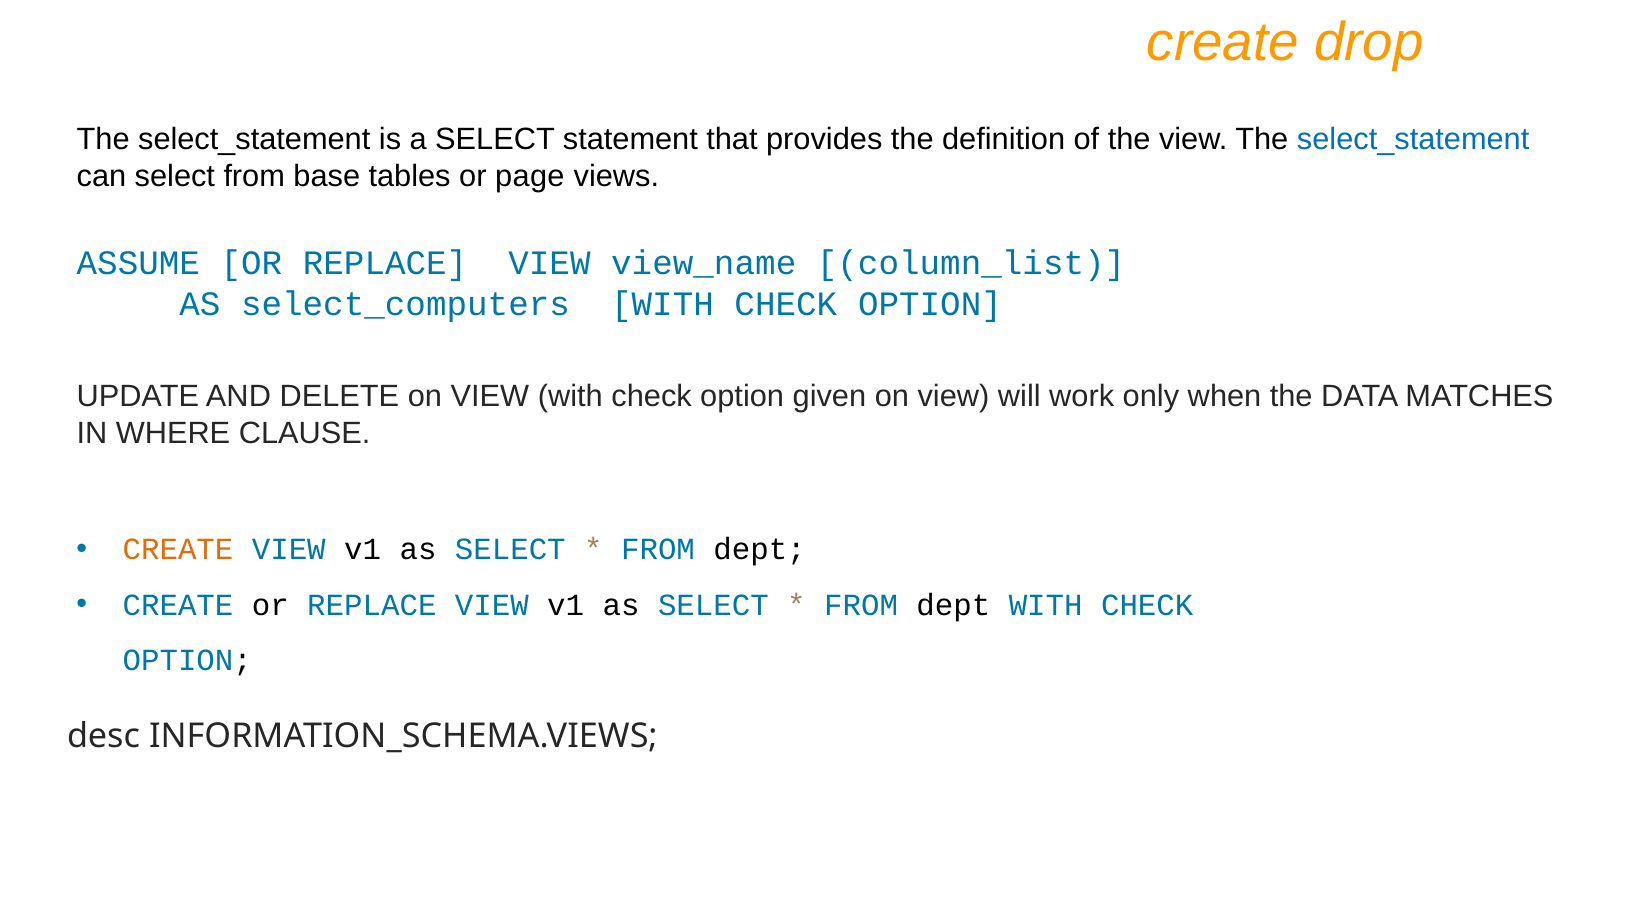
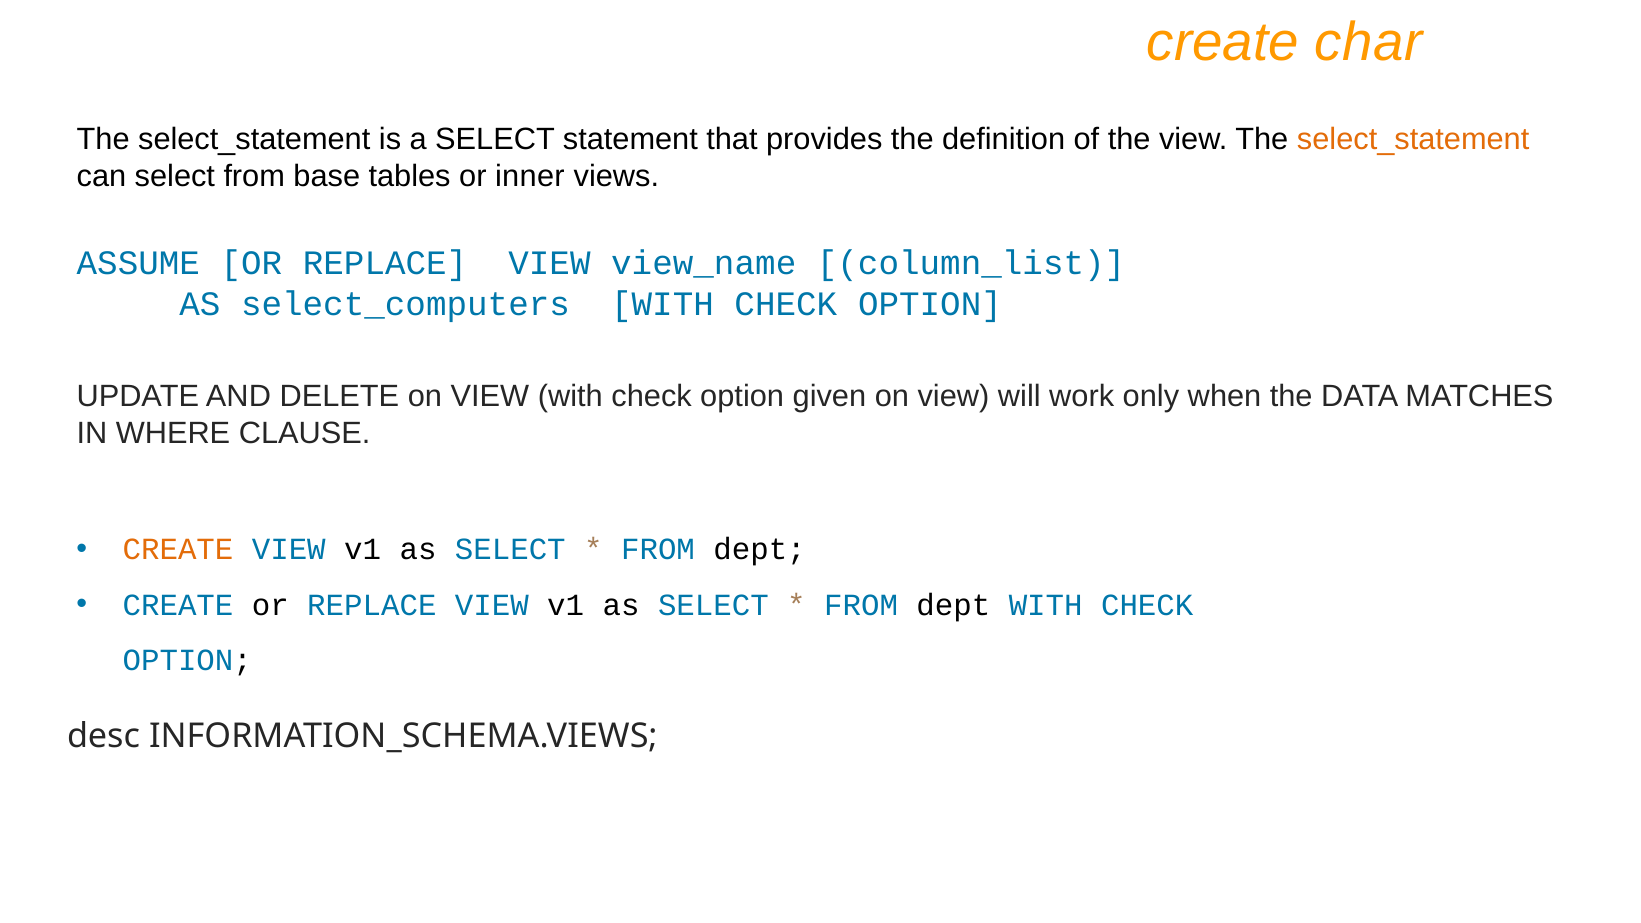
drop: drop -> char (1368, 43)
select_statement colour: blue -> orange (1413, 139)
page: page -> inner (530, 176)
